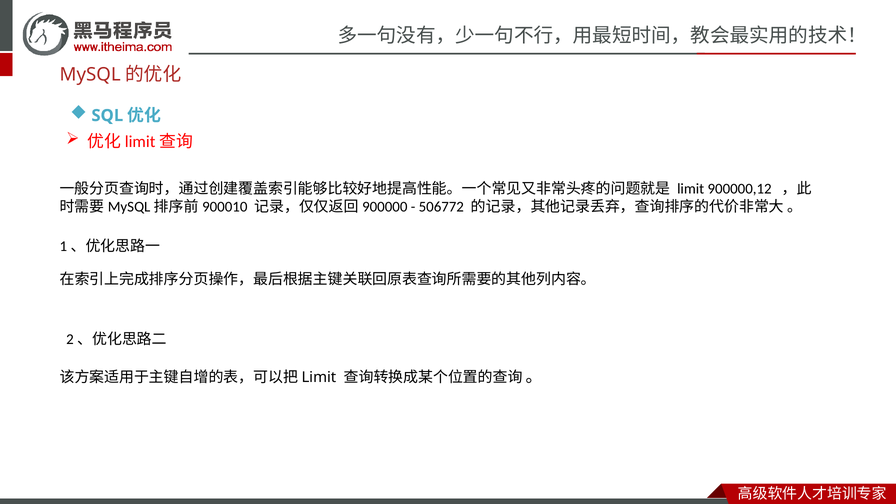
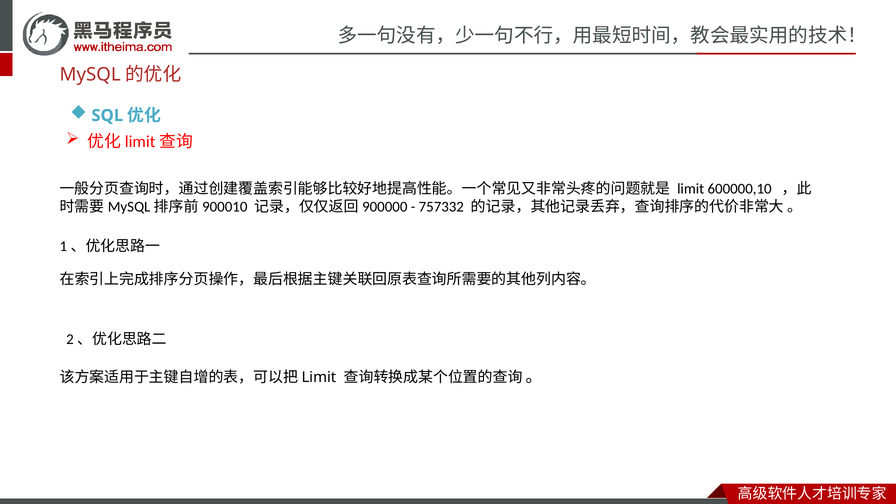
900000,12: 900000,12 -> 600000,10 (740, 189)
506772: 506772 -> 757332 (441, 207)
